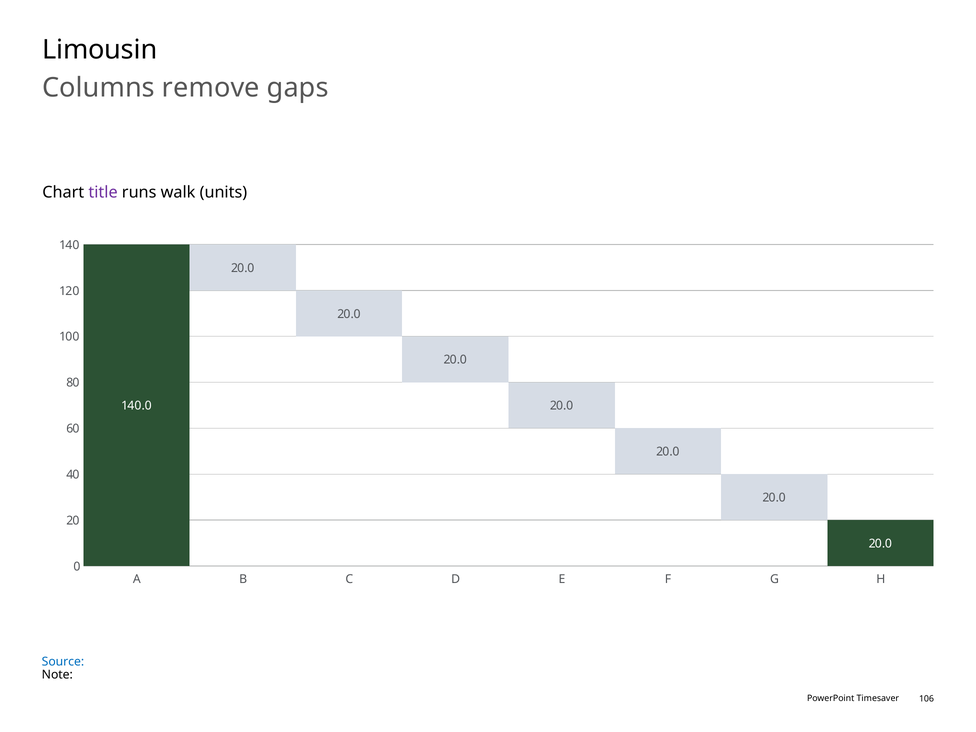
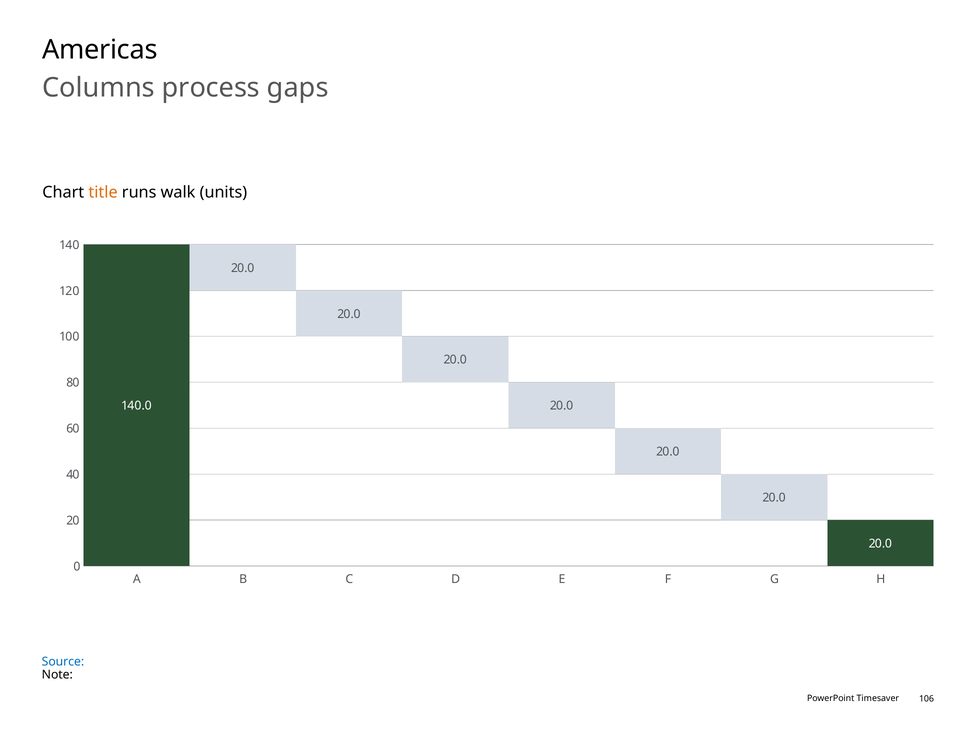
Limousin: Limousin -> Americas (100, 50)
remove: remove -> process (211, 88)
title colour: purple -> orange (103, 192)
